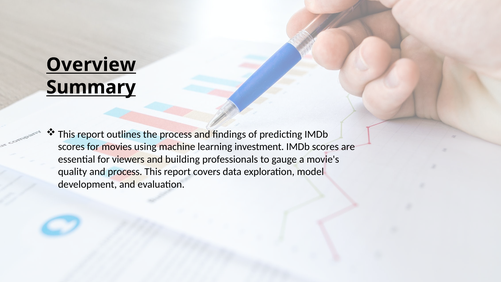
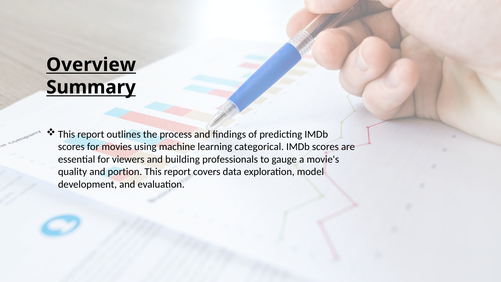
investment: investment -> categorical (259, 147)
and process: process -> portion (125, 172)
